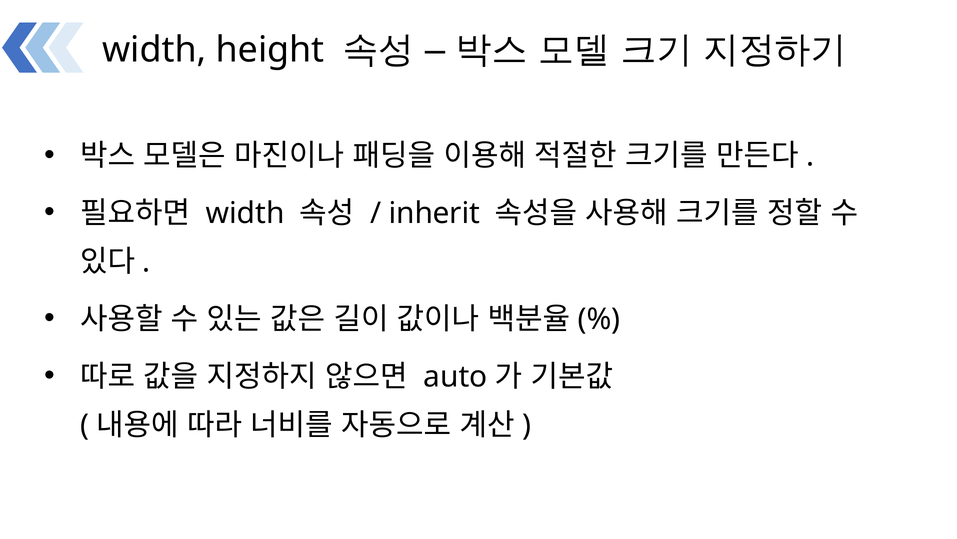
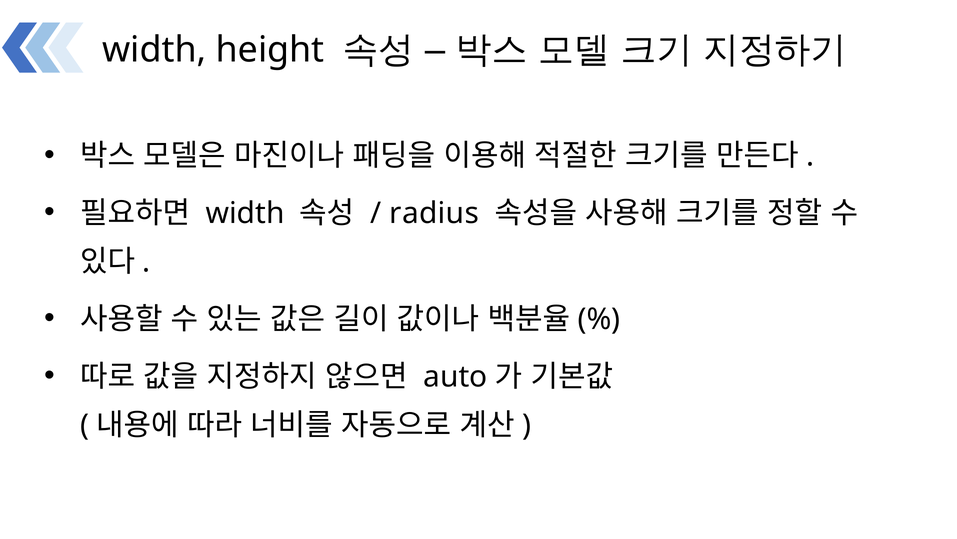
inherit: inherit -> radius (434, 213)
